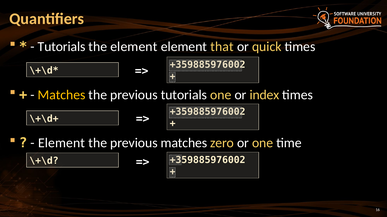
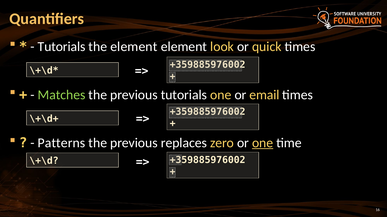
that: that -> look (222, 47)
Matches colour: yellow -> light green (62, 95)
index: index -> email (264, 95)
Element: Element -> Patterns (62, 143)
previous matches: matches -> replaces (184, 143)
one underline: none -> present (263, 143)
